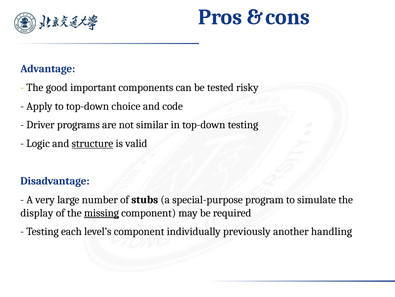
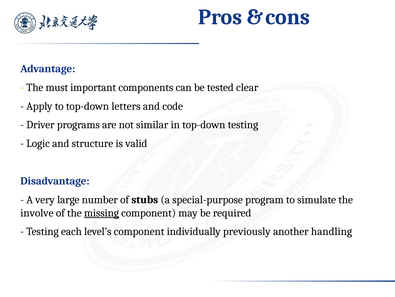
good: good -> must (57, 87)
risky: risky -> clear (247, 87)
choice: choice -> letters (126, 106)
structure underline: present -> none (92, 143)
display: display -> involve (37, 212)
